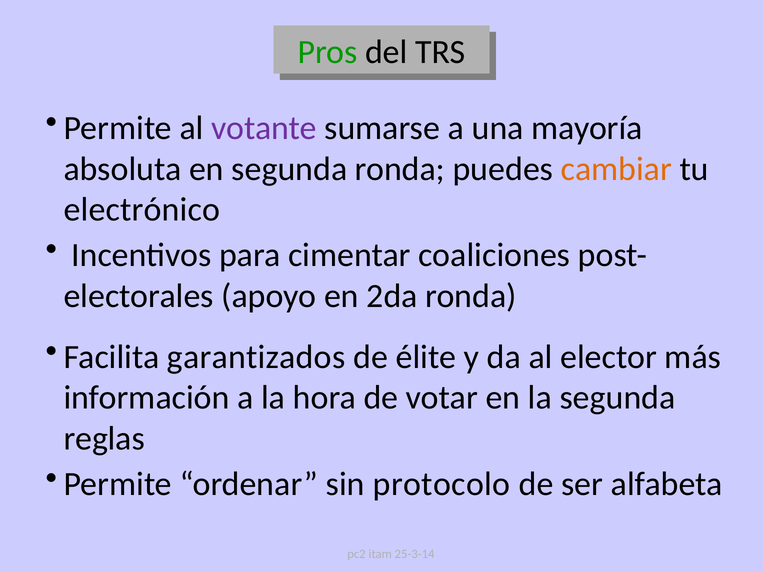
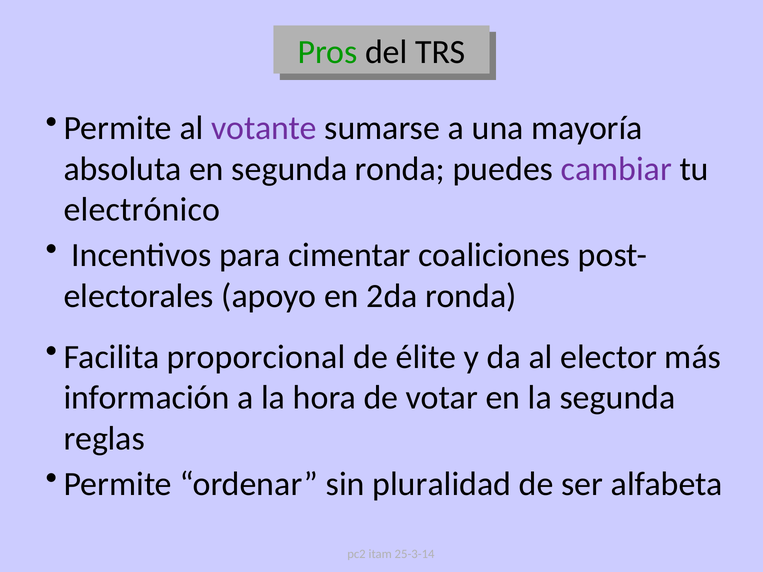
cambiar colour: orange -> purple (616, 169)
garantizados: garantizados -> proporcional (256, 357)
protocolo: protocolo -> pluralidad (442, 484)
